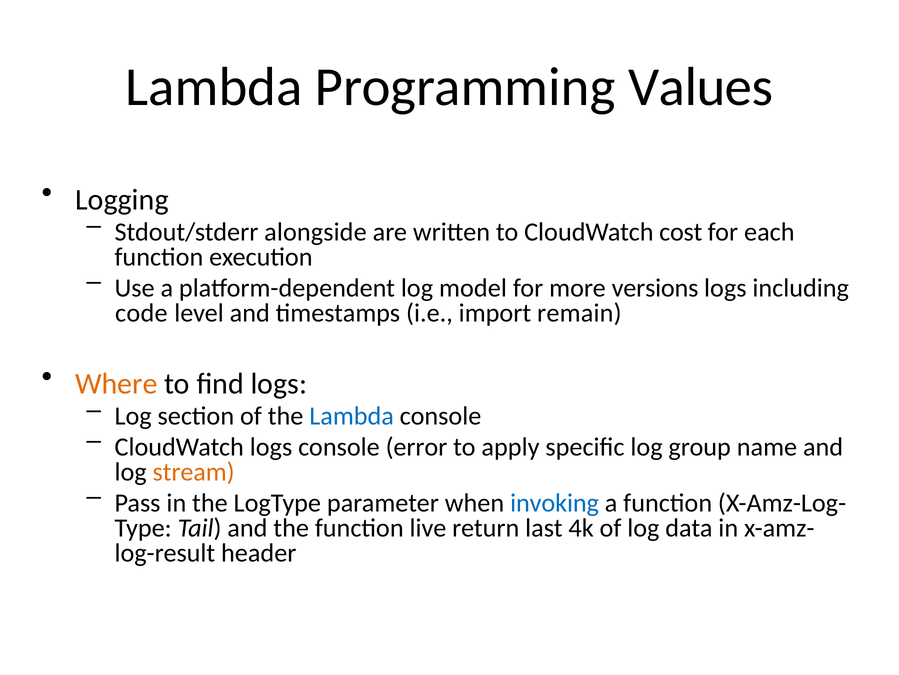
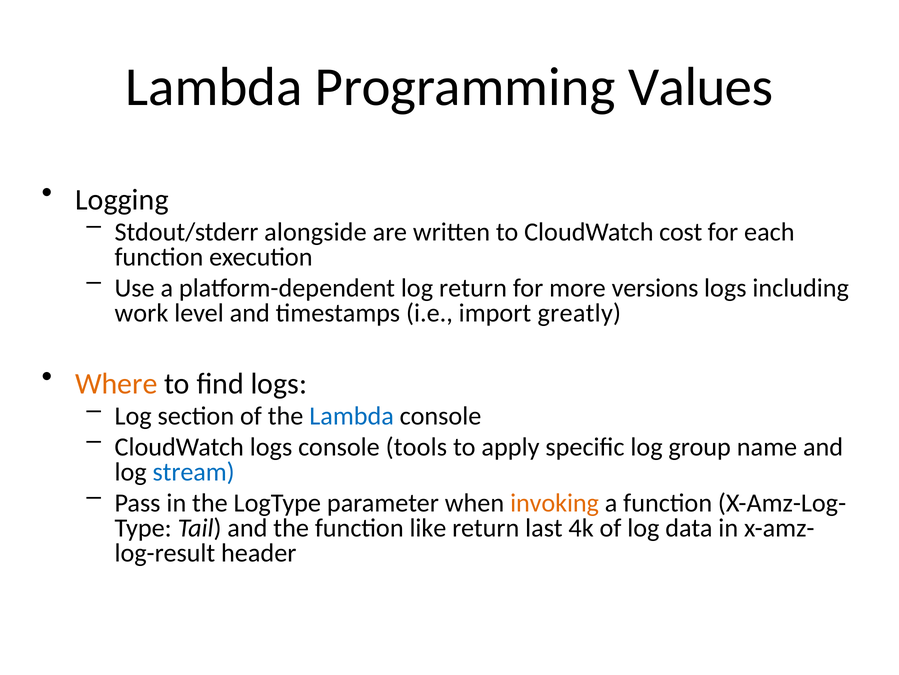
log model: model -> return (473, 288)
code: code -> work (141, 313)
remain: remain -> greatly (579, 313)
error: error -> tools (416, 446)
stream colour: orange -> blue (194, 472)
invoking colour: blue -> orange (555, 502)
live: live -> like (428, 527)
